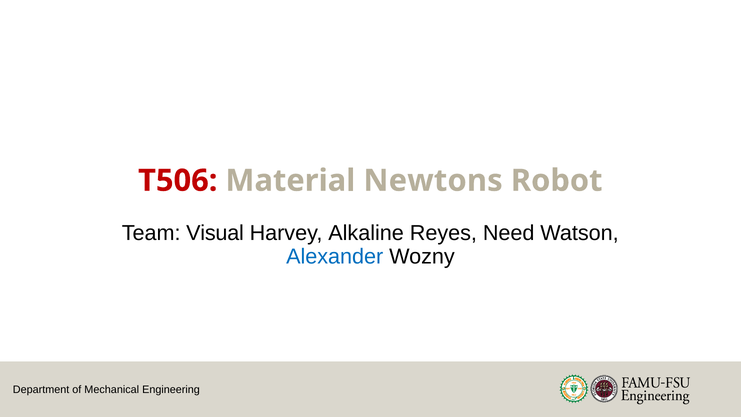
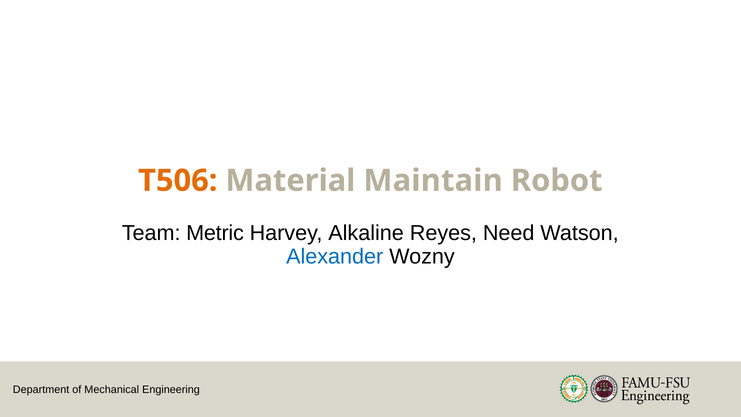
T506 colour: red -> orange (178, 181)
Newtons: Newtons -> Maintain (433, 181)
Visual: Visual -> Metric (215, 233)
